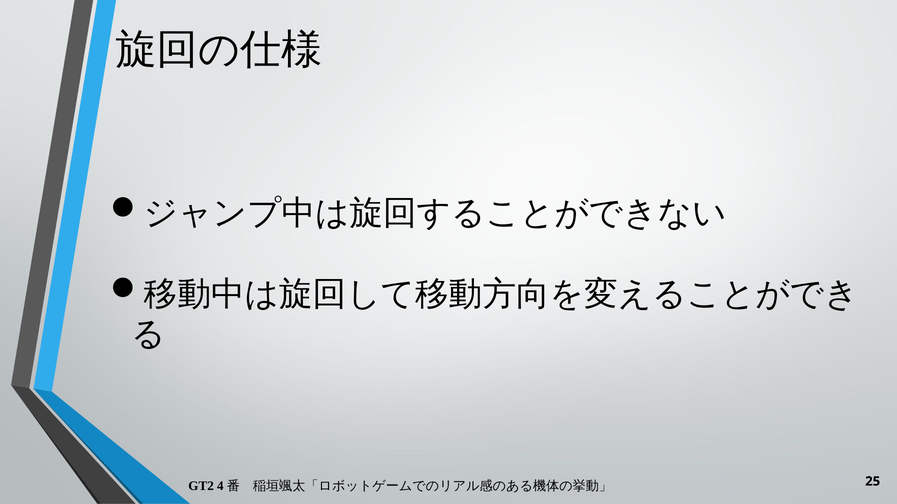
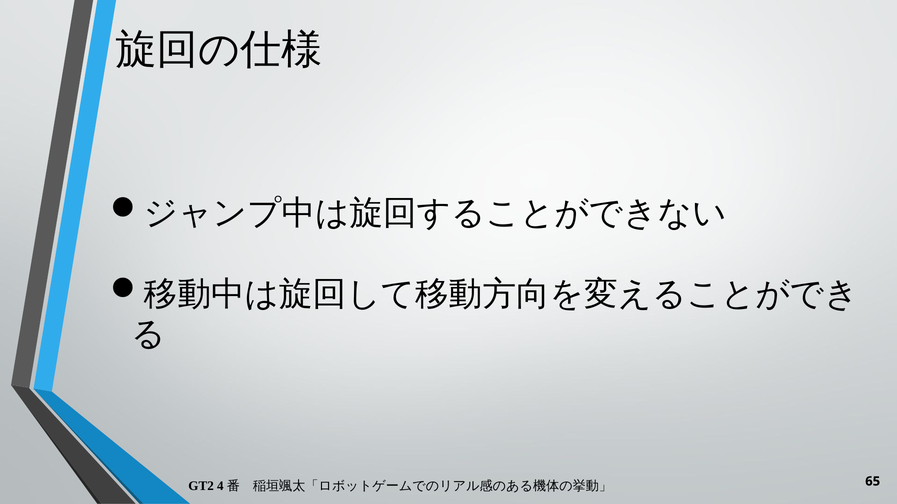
25: 25 -> 65 (873, 482)
